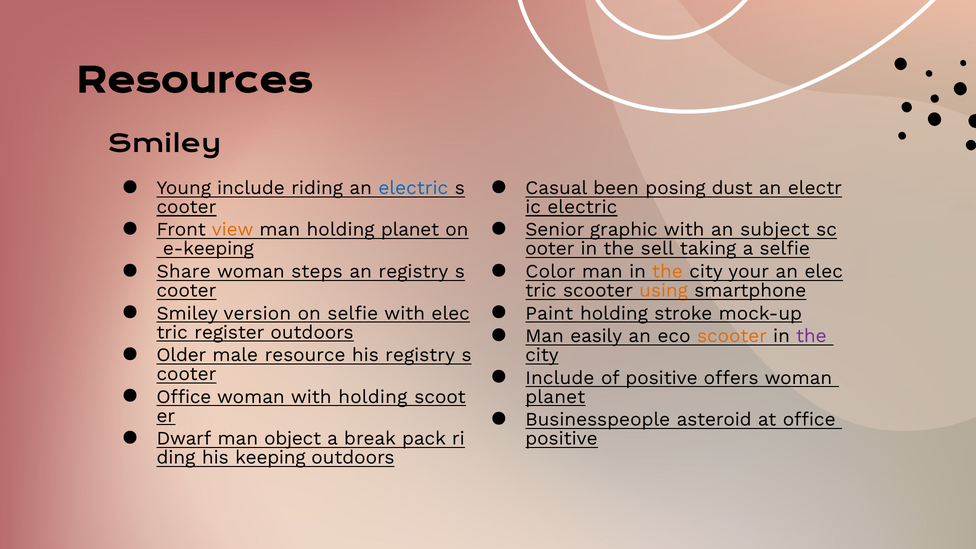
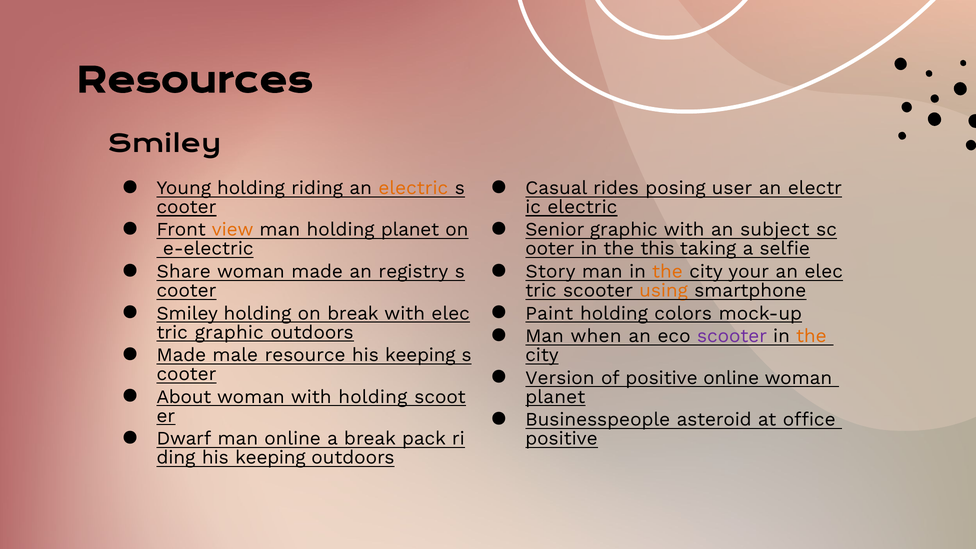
Young include: include -> holding (251, 188)
electric colour: blue -> orange (413, 188)
been: been -> rides (616, 188)
dust: dust -> user (732, 188)
e-keeping: e-keeping -> e-electric (208, 249)
sell: sell -> this (658, 249)
woman steps: steps -> made (317, 272)
Color: Color -> Story (551, 272)
Smiley version: version -> holding (257, 313)
on selfie: selfie -> break (353, 313)
stroke: stroke -> colors (683, 313)
register: register -> graphic (229, 332)
easily: easily -> when (596, 336)
scooter colour: orange -> purple (732, 336)
the colour: purple -> orange (811, 336)
Older: Older -> Made (181, 355)
registry: registry -> keeping (420, 355)
Include: Include -> Version (560, 378)
positive offers: offers -> online (731, 378)
Office: Office -> About (184, 397)
man object: object -> online (293, 439)
